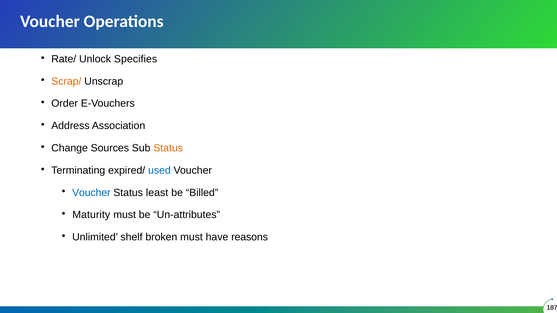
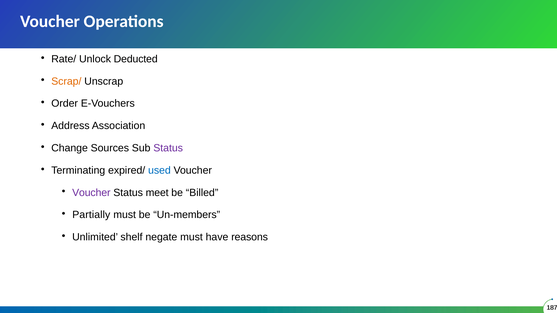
Specifies: Specifies -> Deducted (136, 59)
Status colour: orange -> purple (168, 148)
Voucher colour: blue -> purple (91, 193)
least: least -> meet (157, 193)
Maturity: Maturity -> Partially (91, 215)
Un-attributes: Un-attributes -> Un-members (187, 215)
broken: broken -> negate (161, 237)
